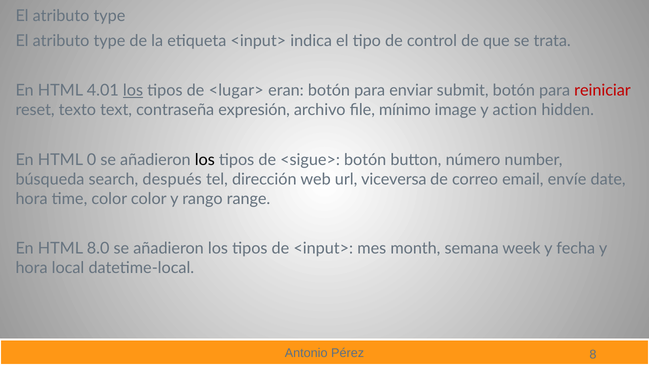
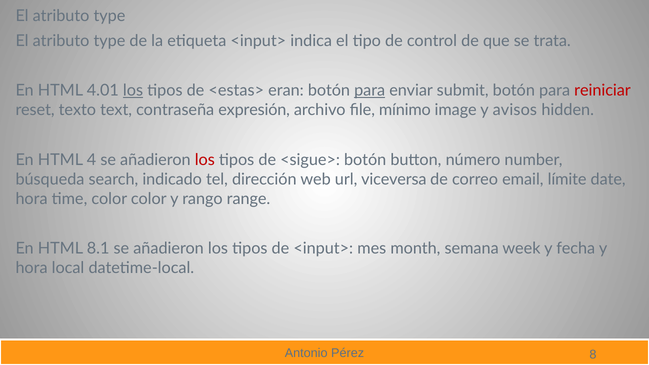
<lugar>: <lugar> -> <estas> (236, 91)
para underline: none -> present (370, 91)
action: action -> avisos (515, 110)
0: 0 -> 4 (91, 160)
los colour: black -> red (205, 160)
después: después -> indicado (172, 179)
envíe: envíe -> límite (567, 179)
8.0: 8.0 -> 8.1 (98, 249)
